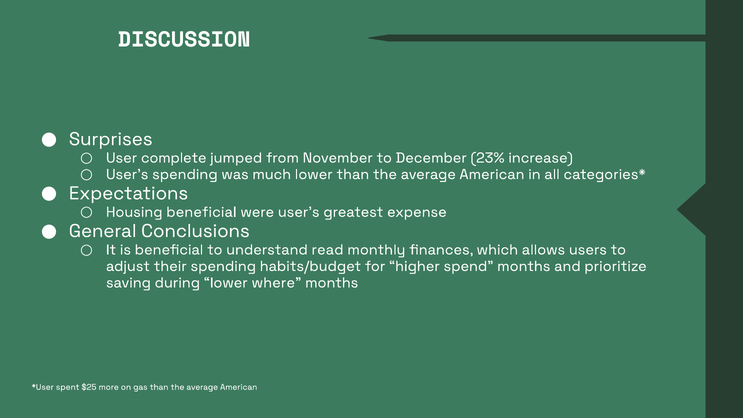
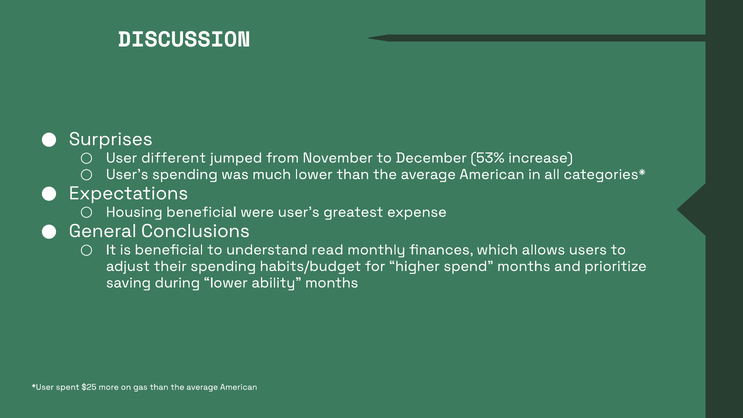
complete: complete -> different (174, 158)
23%: 23% -> 53% (488, 158)
where: where -> ability (276, 283)
